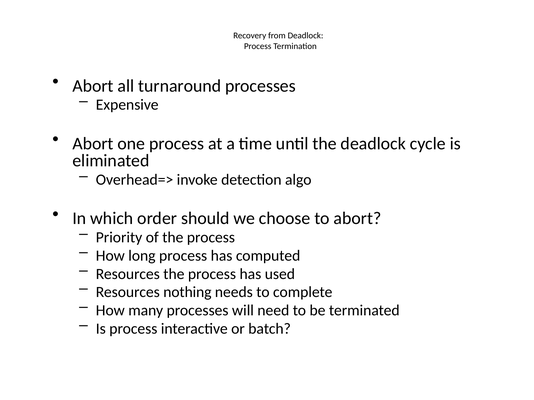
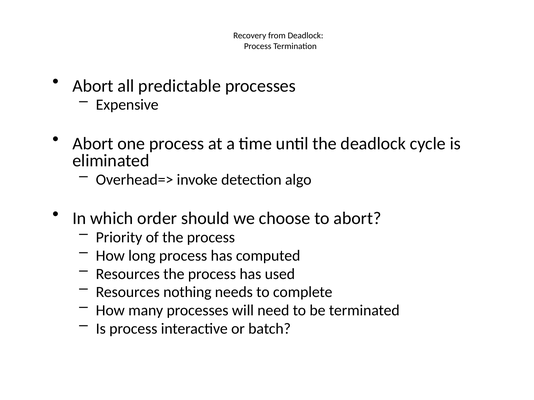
turnaround: turnaround -> predictable (180, 86)
